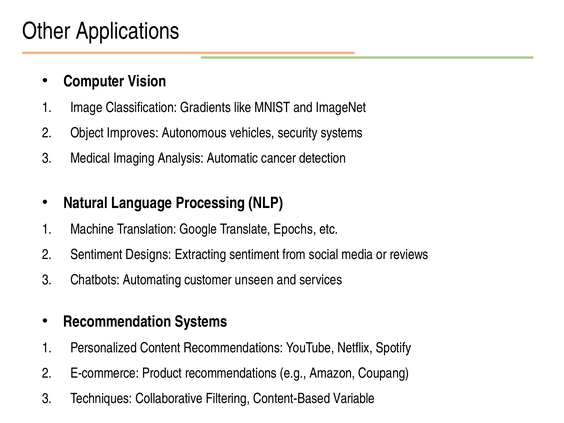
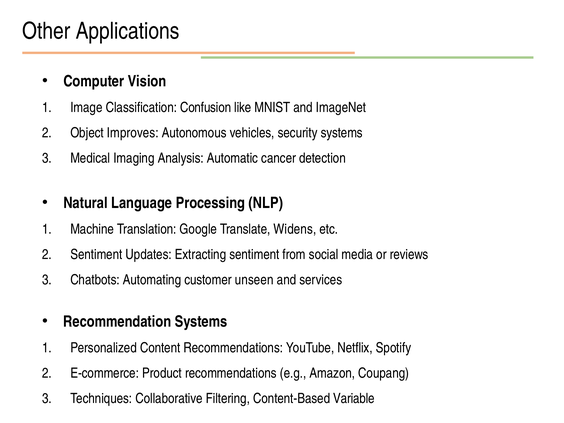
Gradients: Gradients -> Confusion (206, 108)
Epochs: Epochs -> Widens (295, 229)
Designs: Designs -> Updates (149, 254)
